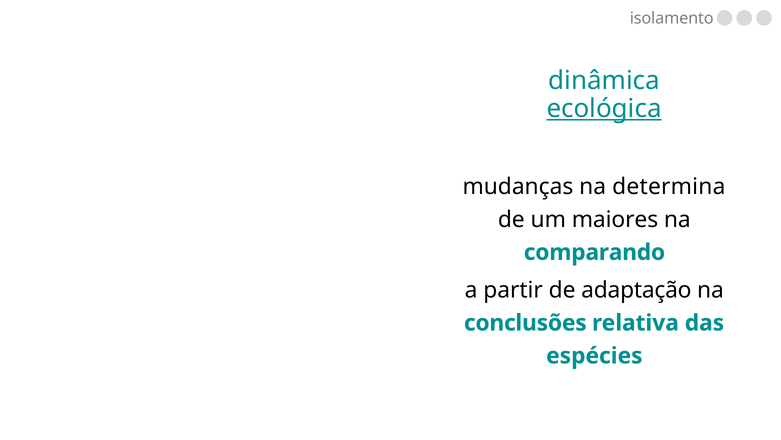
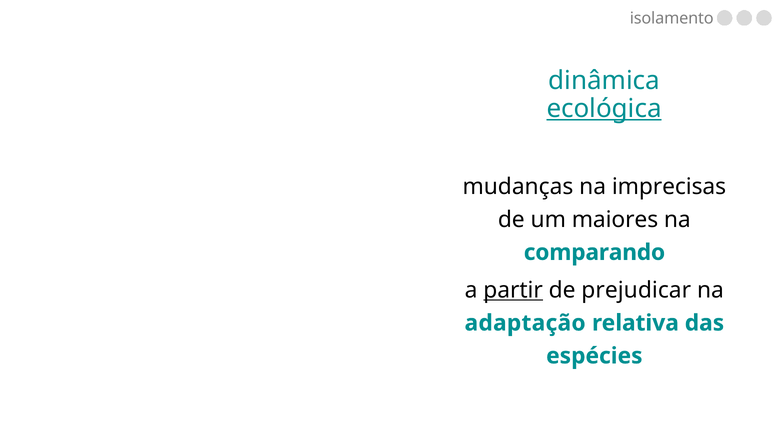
determina: determina -> imprecisas (669, 186)
partir underline: none -> present (513, 290)
adaptação: adaptação -> prejudicar (636, 290)
conclusões: conclusões -> adaptação (525, 323)
